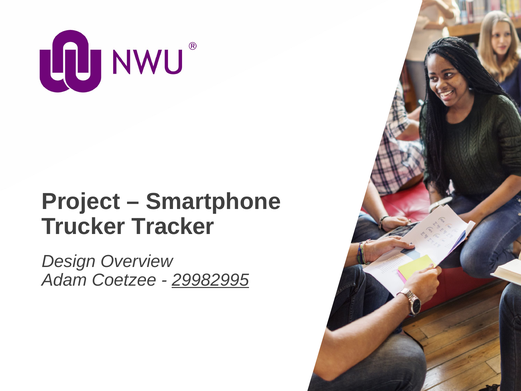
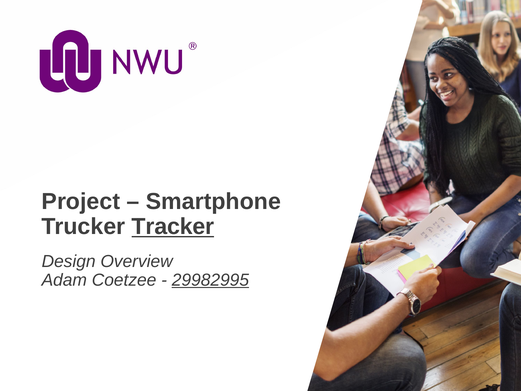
Tracker underline: none -> present (173, 226)
